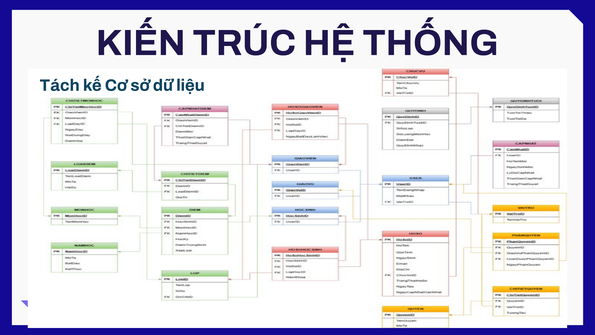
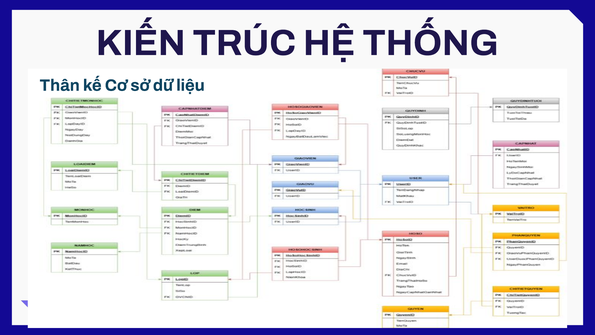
Tách: Tách -> Thân (60, 85)
